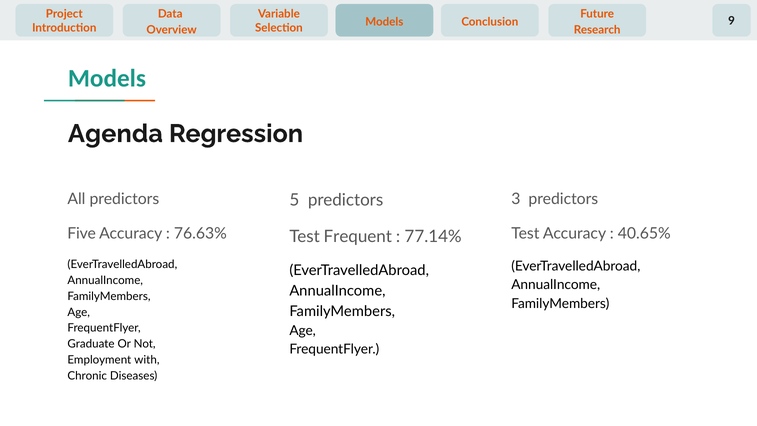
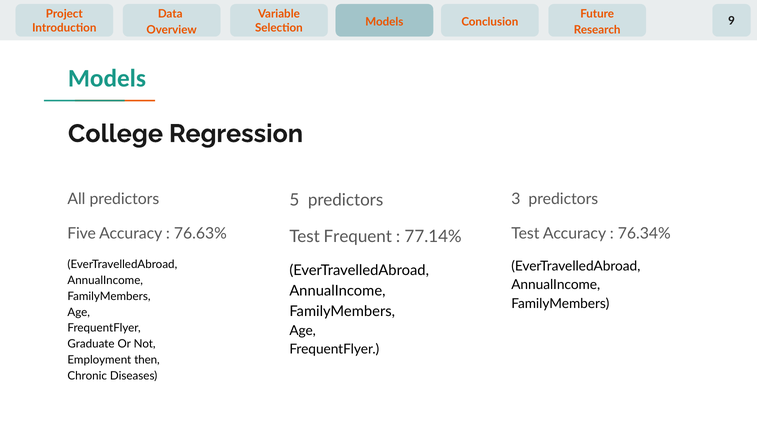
Agenda: Agenda -> College (115, 134)
40.65%: 40.65% -> 76.34% (644, 233)
with: with -> then (147, 360)
